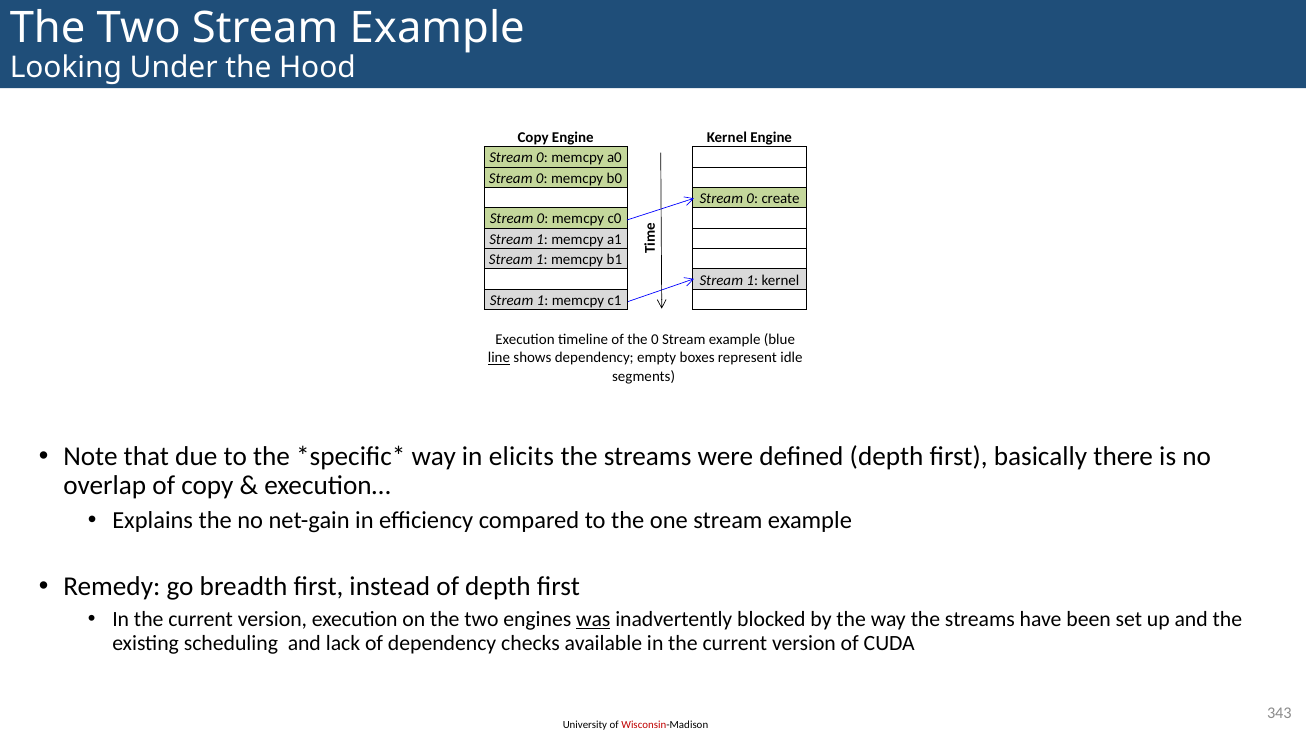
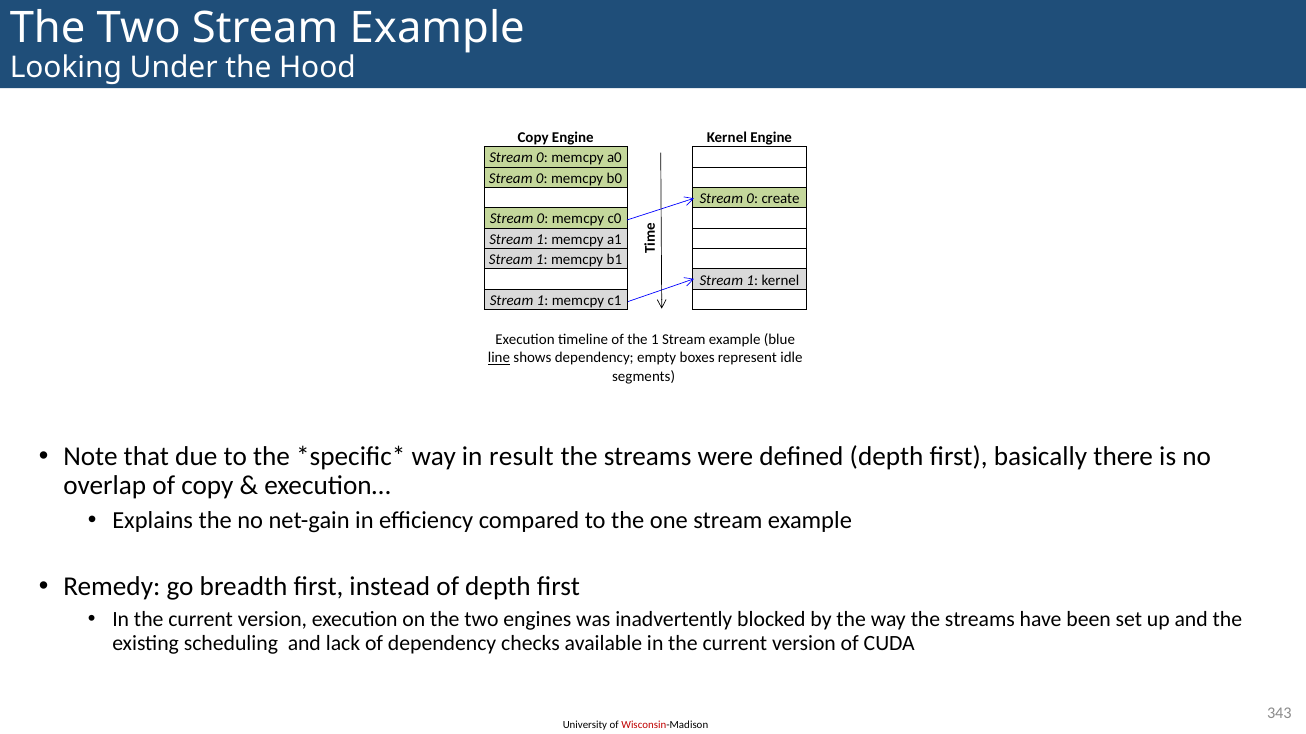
the 0: 0 -> 1 (655, 340)
elicits: elicits -> result (521, 457)
was underline: present -> none (593, 620)
